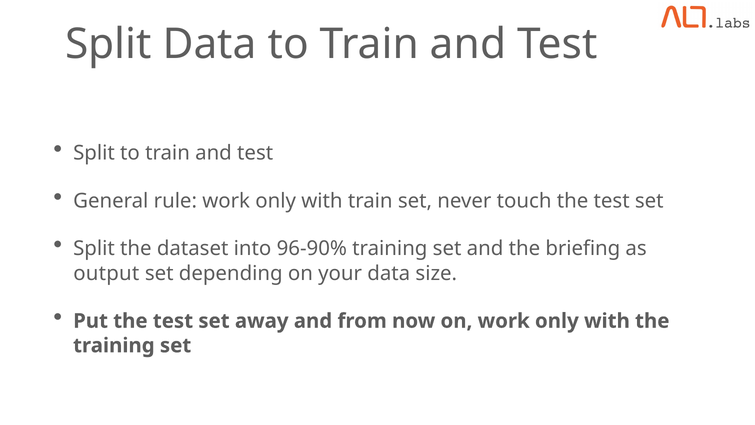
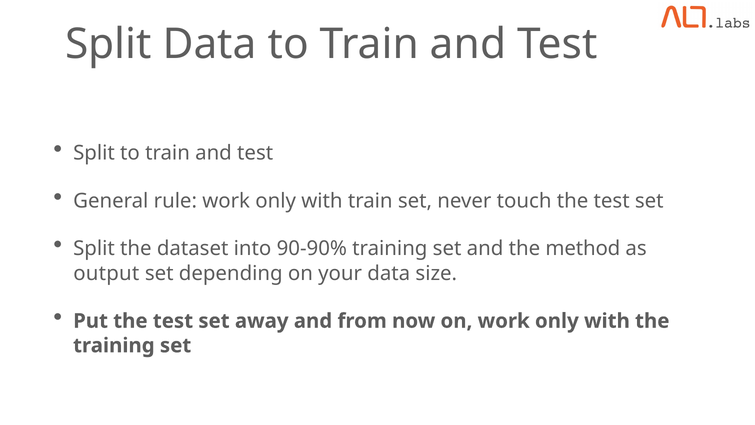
96-90%: 96-90% -> 90-90% (312, 249)
briefing: briefing -> method (583, 249)
